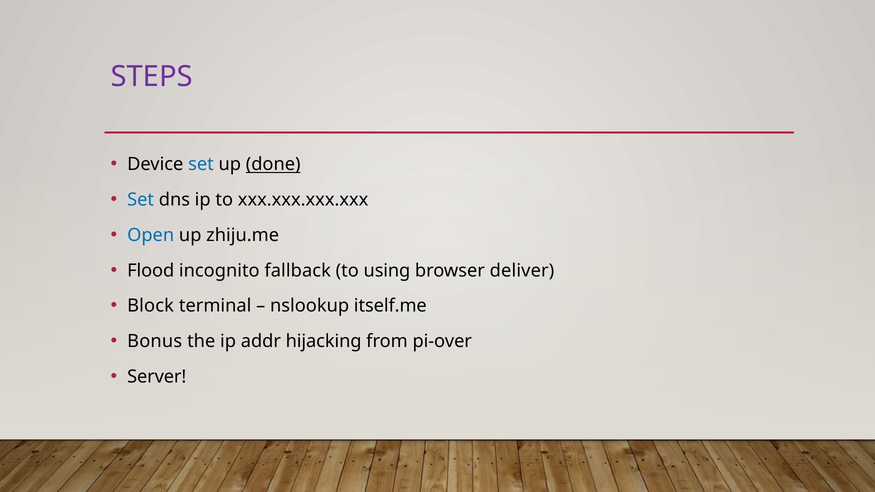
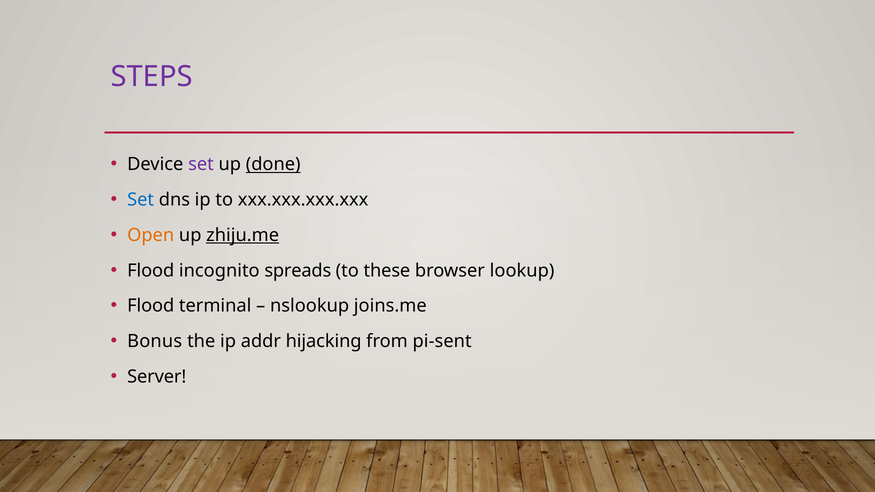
set colour: blue -> purple (201, 165)
Open colour: blue -> orange (151, 235)
zhiju.me underline: none -> present (243, 235)
fallback: fallback -> spreads (298, 271)
using: using -> these (387, 271)
deliver: deliver -> lookup (522, 271)
Block: Block -> Flood (151, 306)
itself.me: itself.me -> joins.me (390, 306)
pi-over: pi-over -> pi-sent (442, 341)
